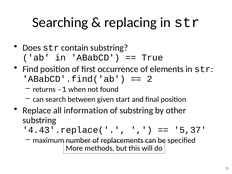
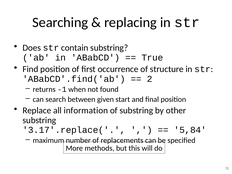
elements: elements -> structure (167, 69)
4.43'.replace(: 4.43'.replace( -> 3.17'.replace( (74, 130)
5,37: 5,37 -> 5,84 (190, 130)
